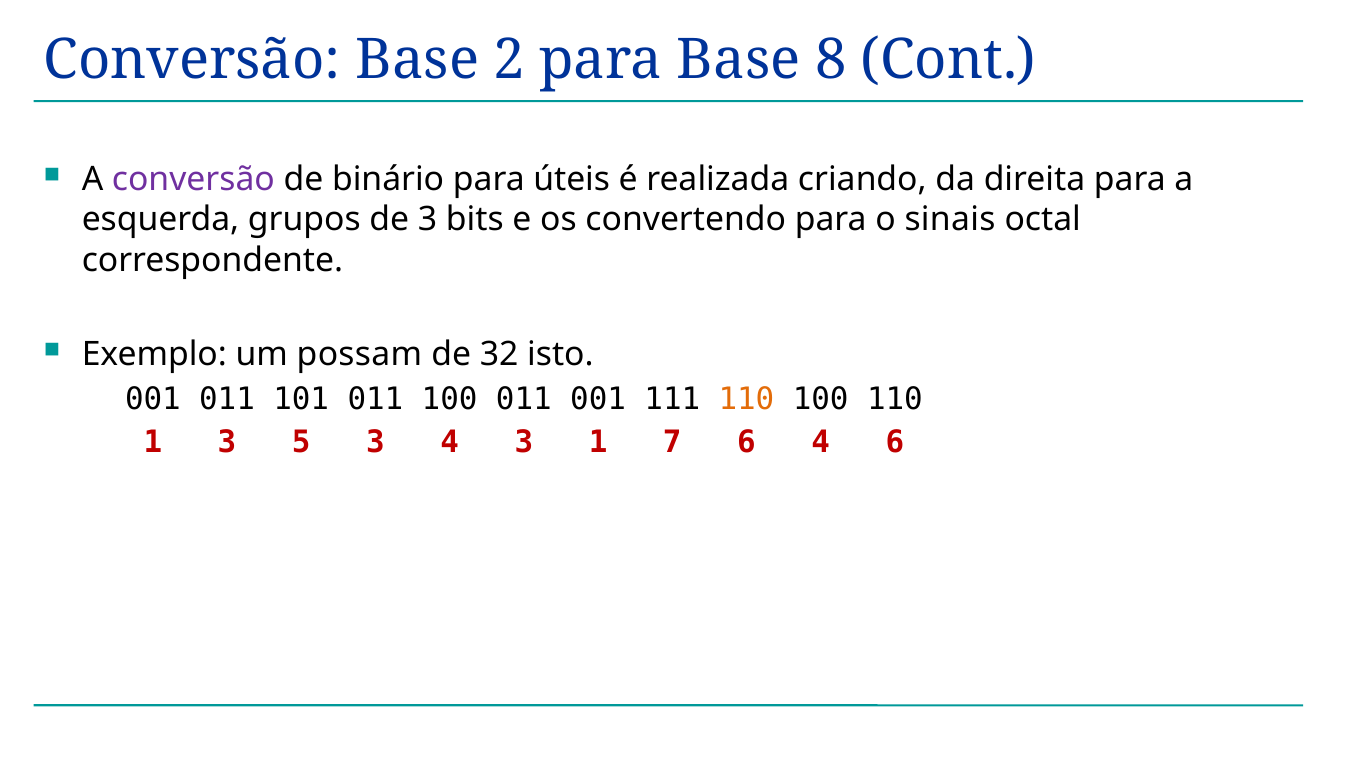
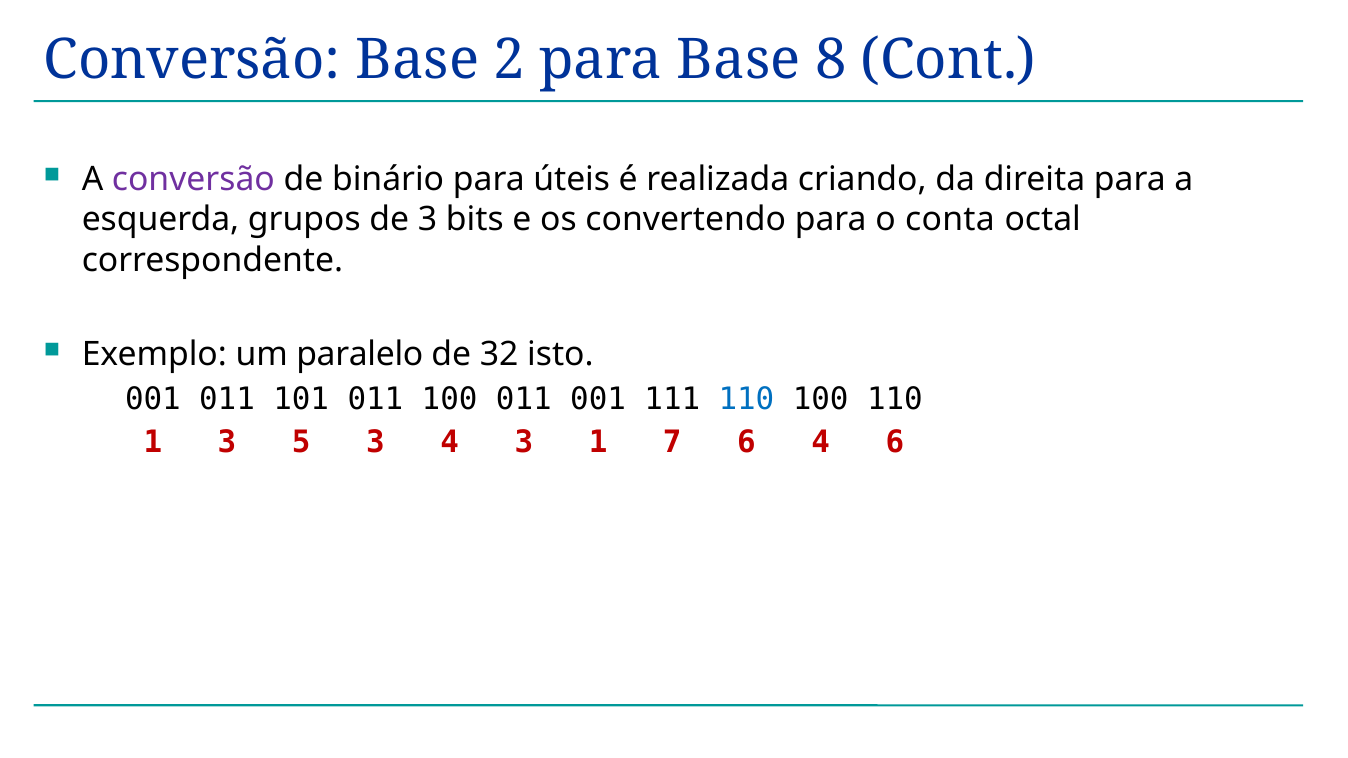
sinais: sinais -> conta (950, 220)
possam: possam -> paralelo (360, 355)
110 colour: orange -> blue (746, 399)
